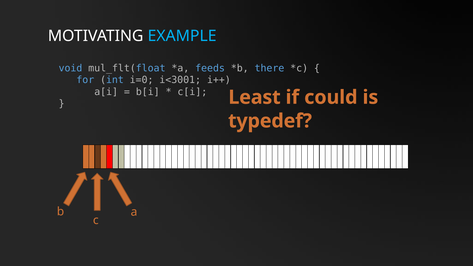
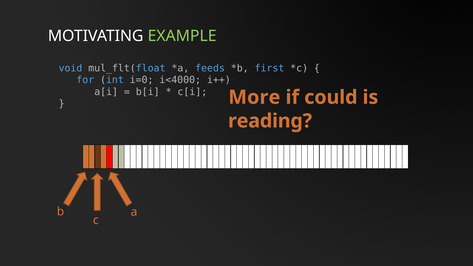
EXAMPLE colour: light blue -> light green (182, 36)
there: there -> first (269, 68)
i<3001: i<3001 -> i<4000 (180, 80)
Least: Least -> More (254, 97)
typedef: typedef -> reading (270, 121)
